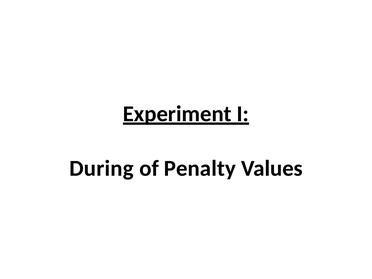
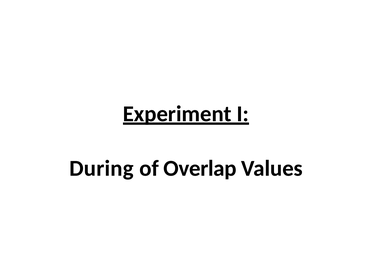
Penalty: Penalty -> Overlap (200, 168)
